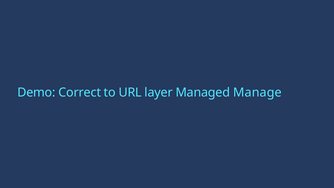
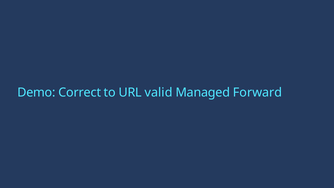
layer: layer -> valid (159, 92)
Manage: Manage -> Forward (258, 92)
